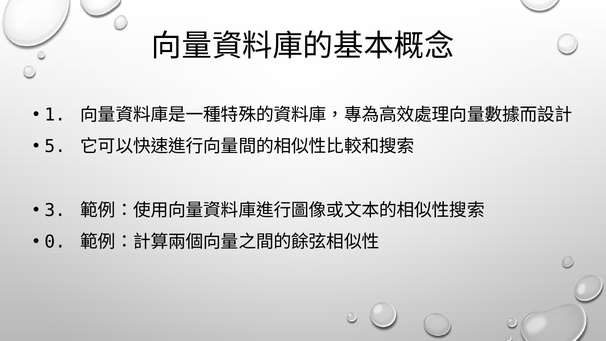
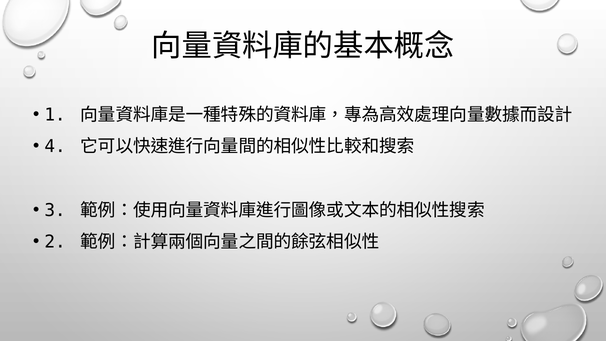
5: 5 -> 4 (55, 147)
0: 0 -> 2 (55, 242)
